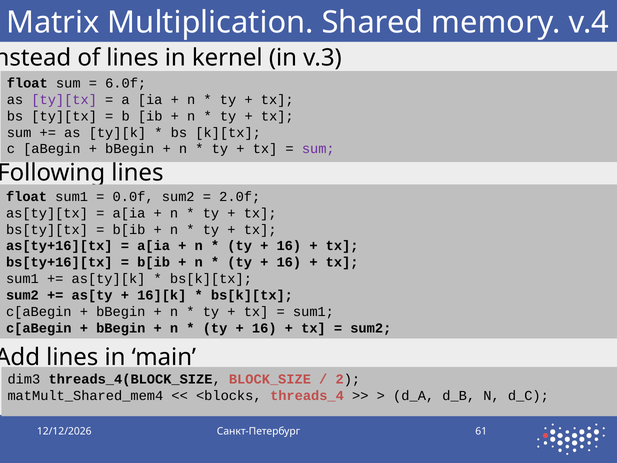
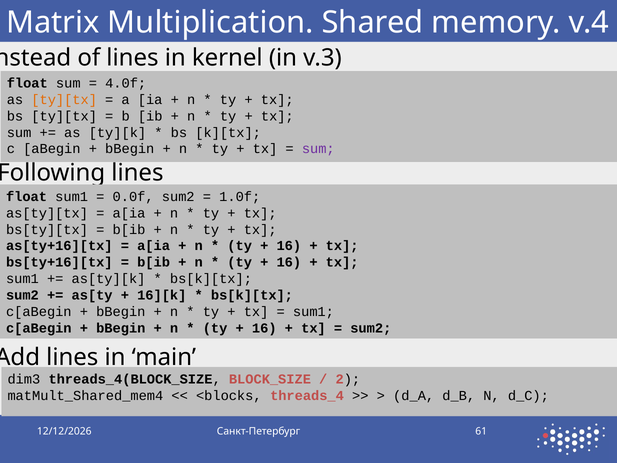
6.0f: 6.0f -> 4.0f (126, 83)
ty][tx colour: purple -> orange (64, 100)
2.0f: 2.0f -> 1.0f (240, 197)
